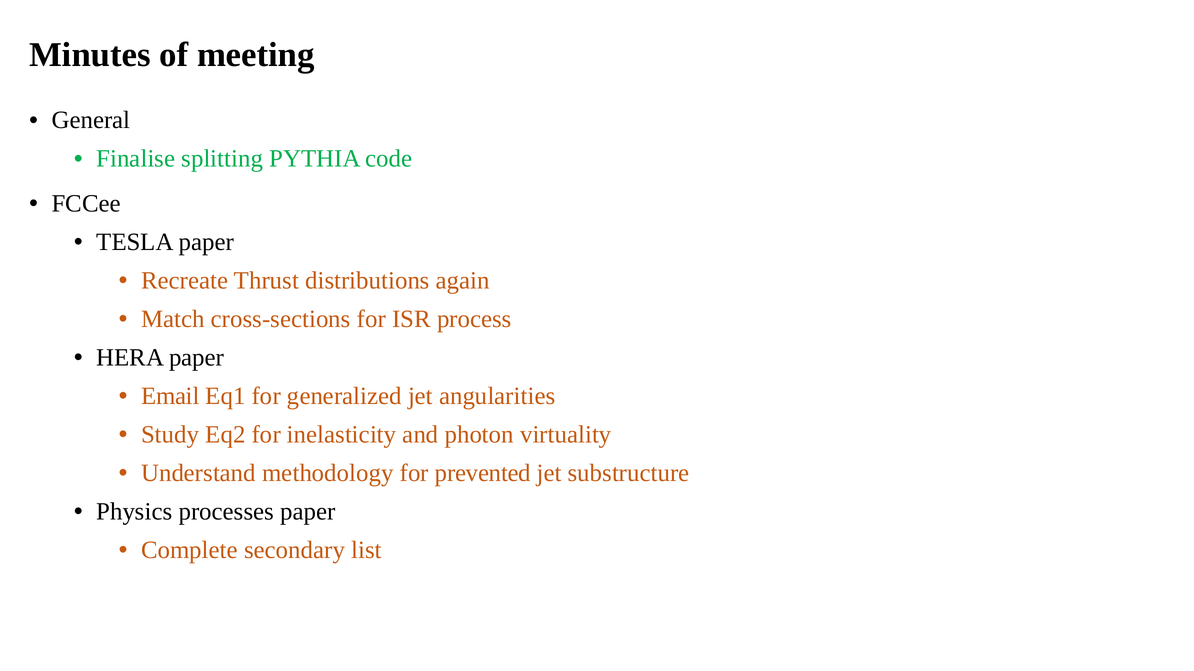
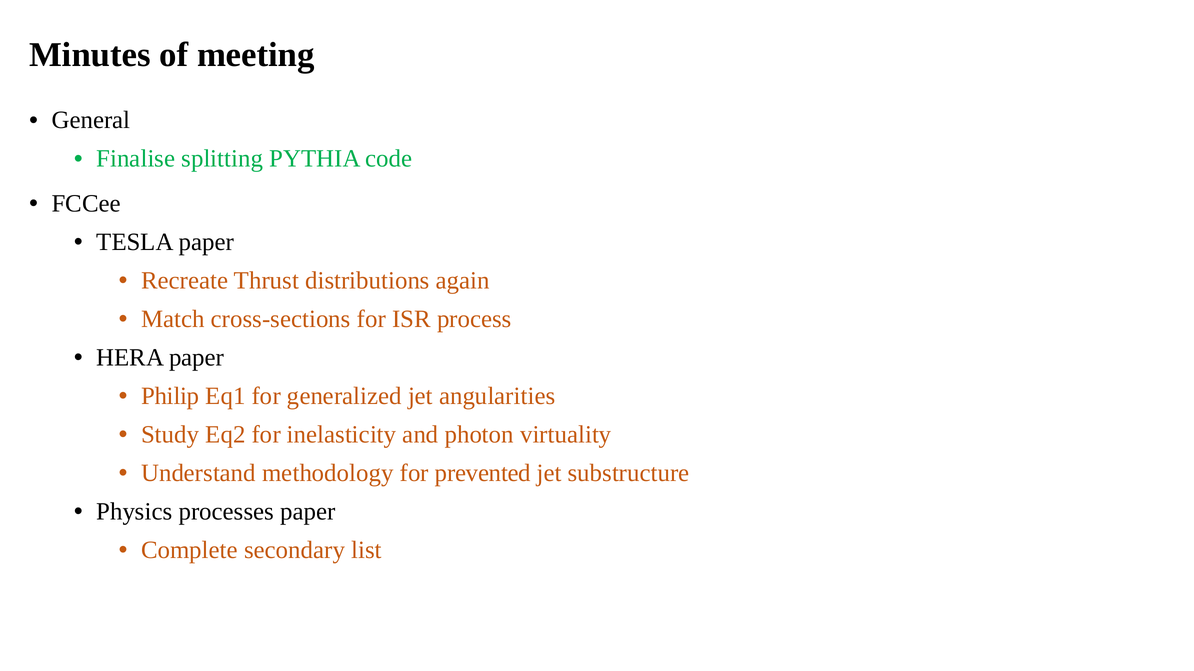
Email: Email -> Philip (170, 396)
